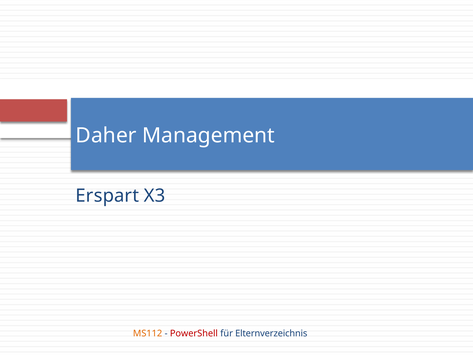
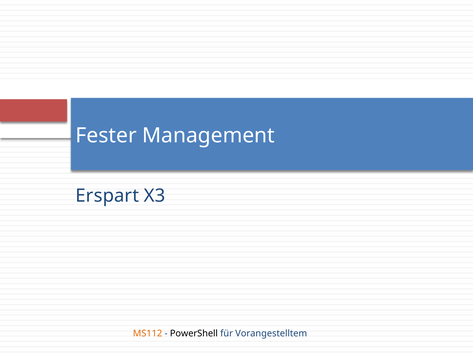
Daher: Daher -> Fester (106, 135)
PowerShell colour: red -> black (194, 333)
Elternverzeichnis: Elternverzeichnis -> Vorangestelltem (271, 333)
